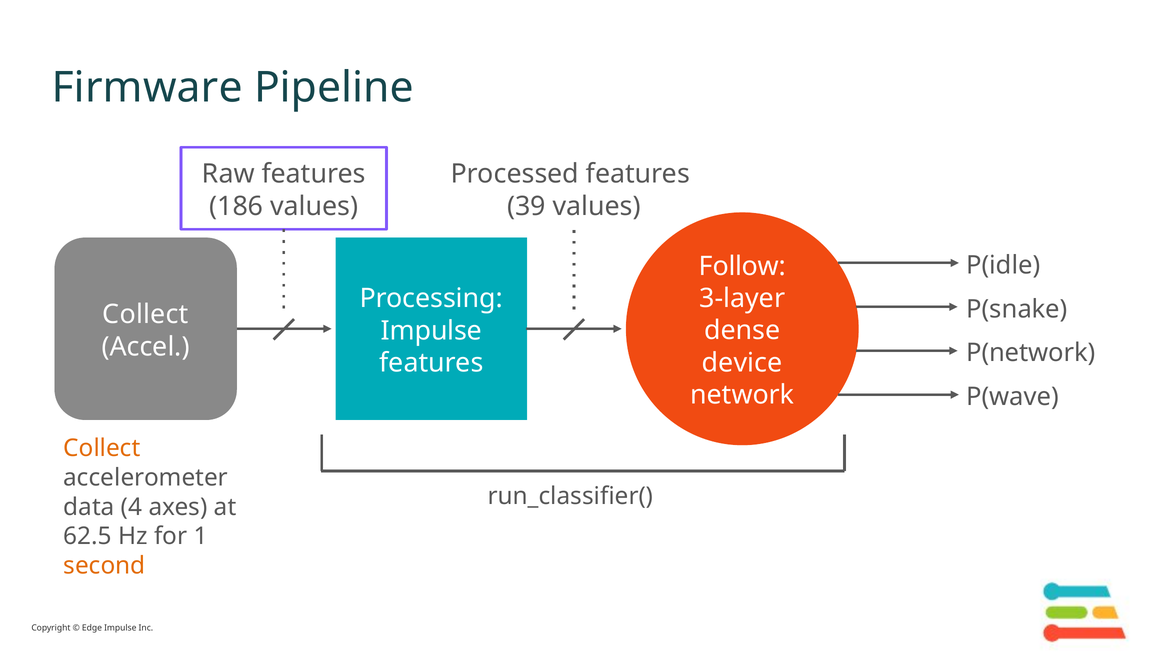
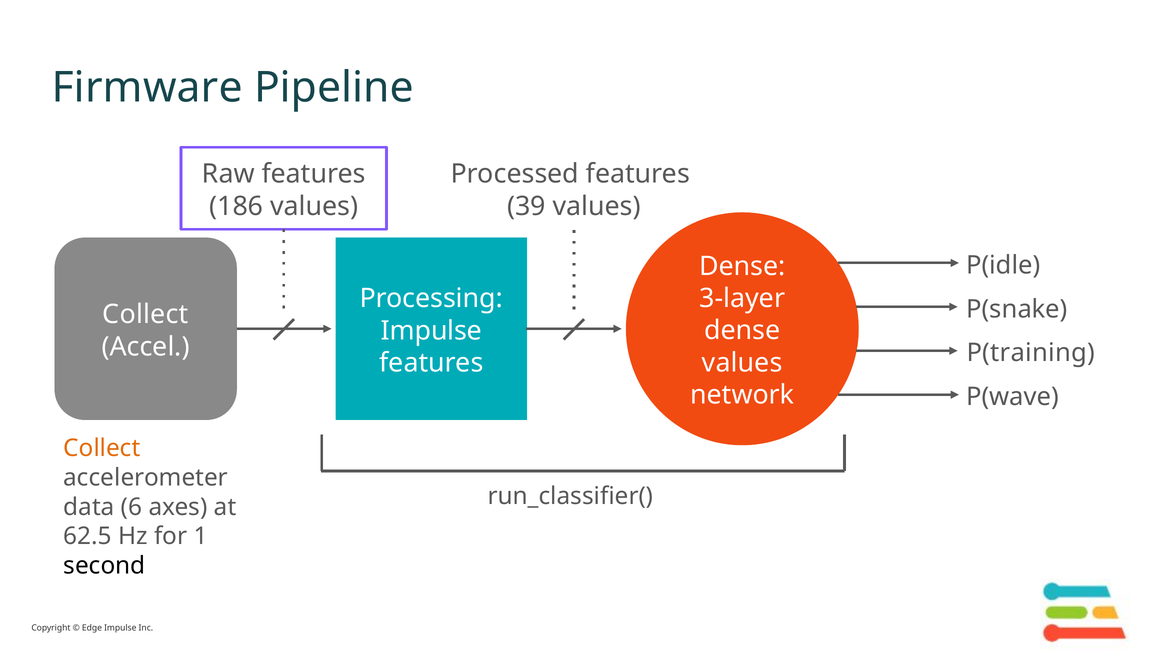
Follow: Follow -> Dense (742, 266)
P(network: P(network -> P(training (1031, 353)
device: device -> values (742, 363)
4: 4 -> 6 (131, 507)
second colour: orange -> black (104, 565)
